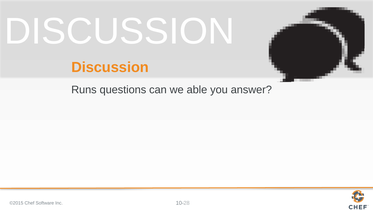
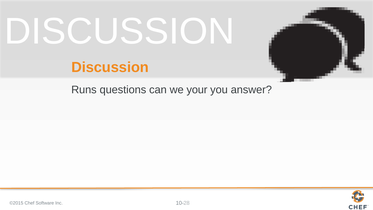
able: able -> your (197, 90)
